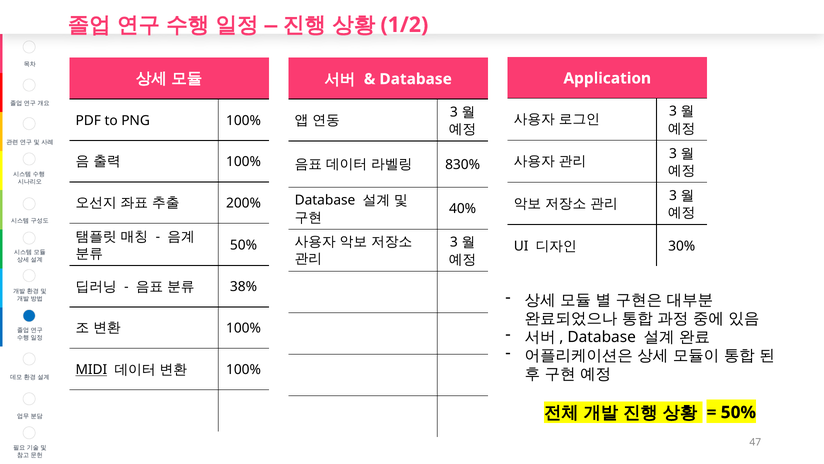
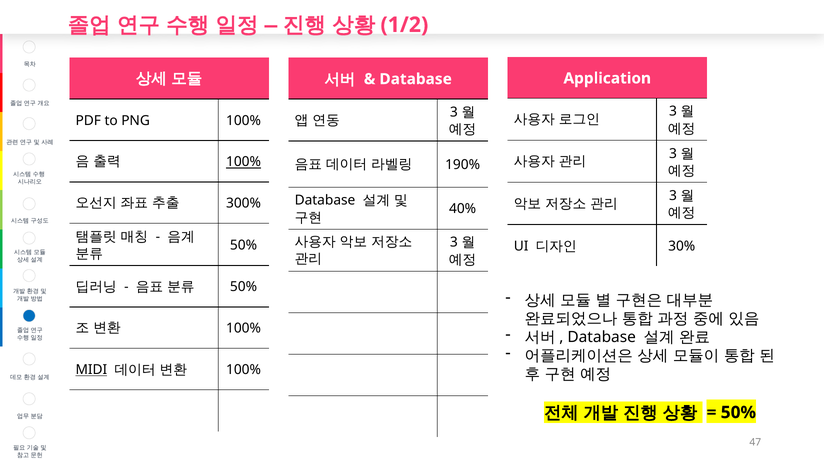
100% underline: none -> present (244, 162)
830%: 830% -> 190% (463, 165)
200%: 200% -> 300% (244, 203)
38%: 38% -> 50% (244, 287)
